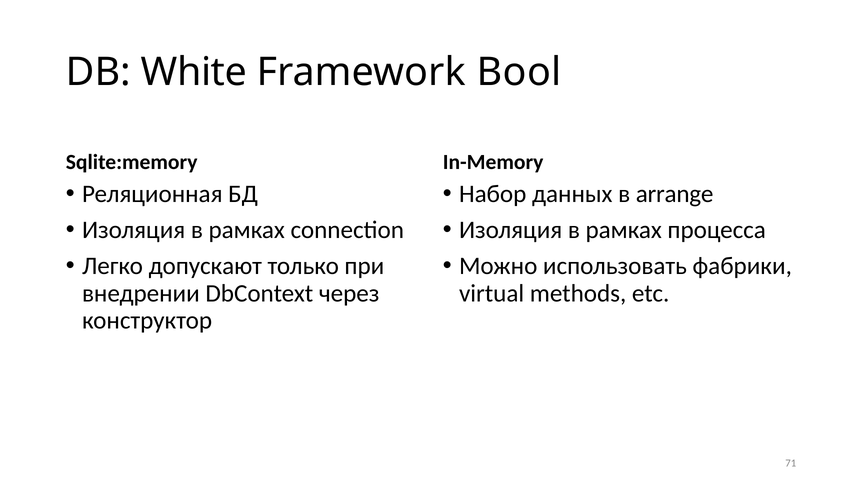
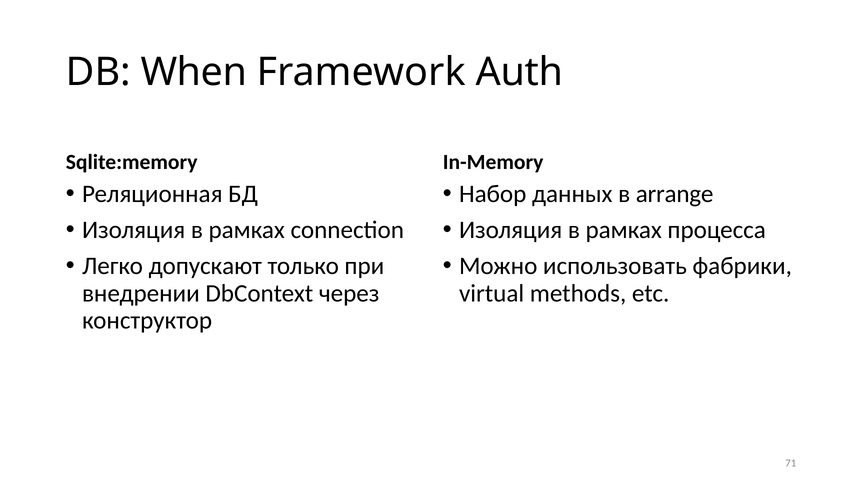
White: White -> When (194, 72)
Bool: Bool -> Auth (519, 72)
